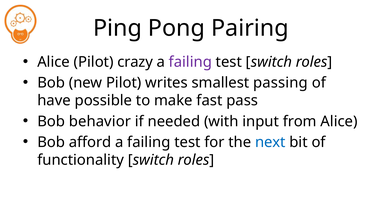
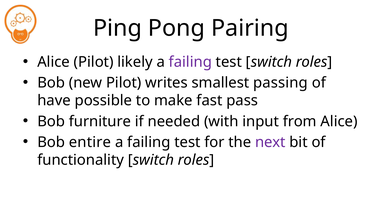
crazy: crazy -> likely (135, 62)
behavior: behavior -> furniture (100, 121)
afford: afford -> entire (90, 142)
next colour: blue -> purple (270, 142)
